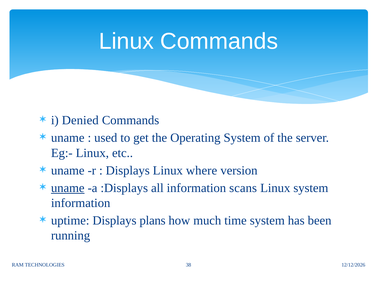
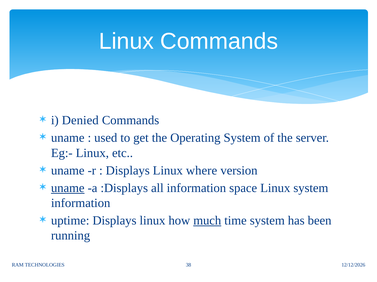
scans: scans -> space (243, 188)
uptime Displays plans: plans -> linux (153, 221)
much underline: none -> present (207, 221)
